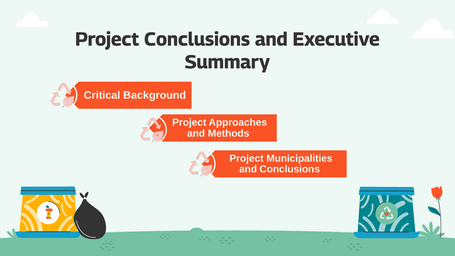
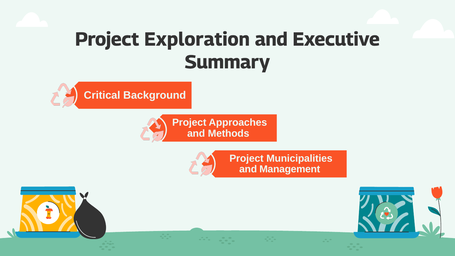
Project Conclusions: Conclusions -> Exploration (197, 39)
and Conclusions: Conclusions -> Management (290, 169)
